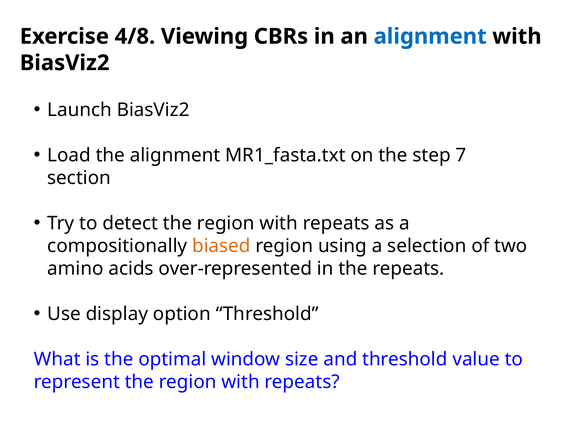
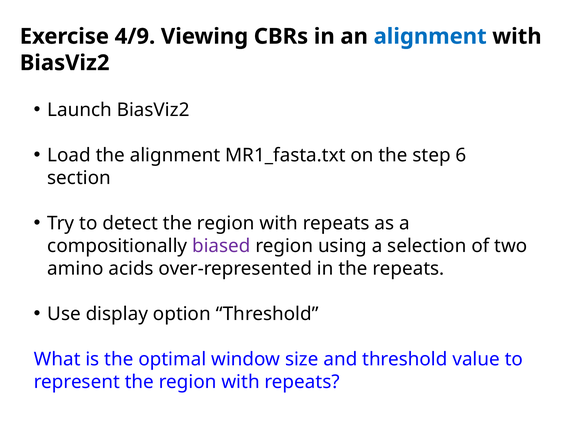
4/8: 4/8 -> 4/9 (135, 36)
7: 7 -> 6 (461, 155)
biased colour: orange -> purple (221, 246)
